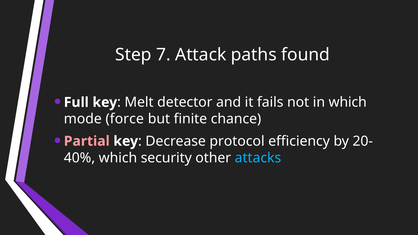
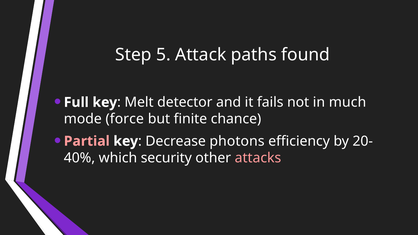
7: 7 -> 5 (163, 55)
in which: which -> much (348, 102)
protocol: protocol -> photons (237, 141)
attacks colour: light blue -> pink (258, 158)
